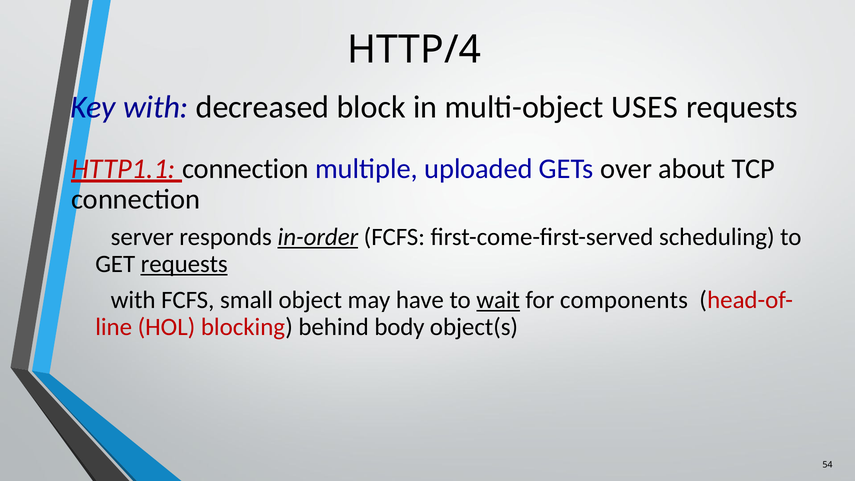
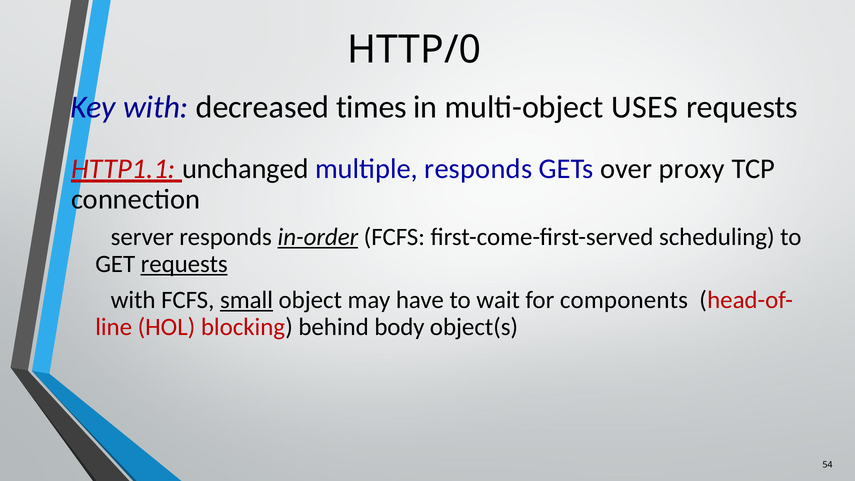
HTTP/4: HTTP/4 -> HTTP/0 (414, 50)
block: block -> times (371, 107)
connection: connection -> unchanged (245, 169)
multiple uploaded: uploaded -> responds (478, 169)
about: about -> proxy (692, 169)
small underline: none -> present (247, 300)
wait underline: present -> none (498, 300)
